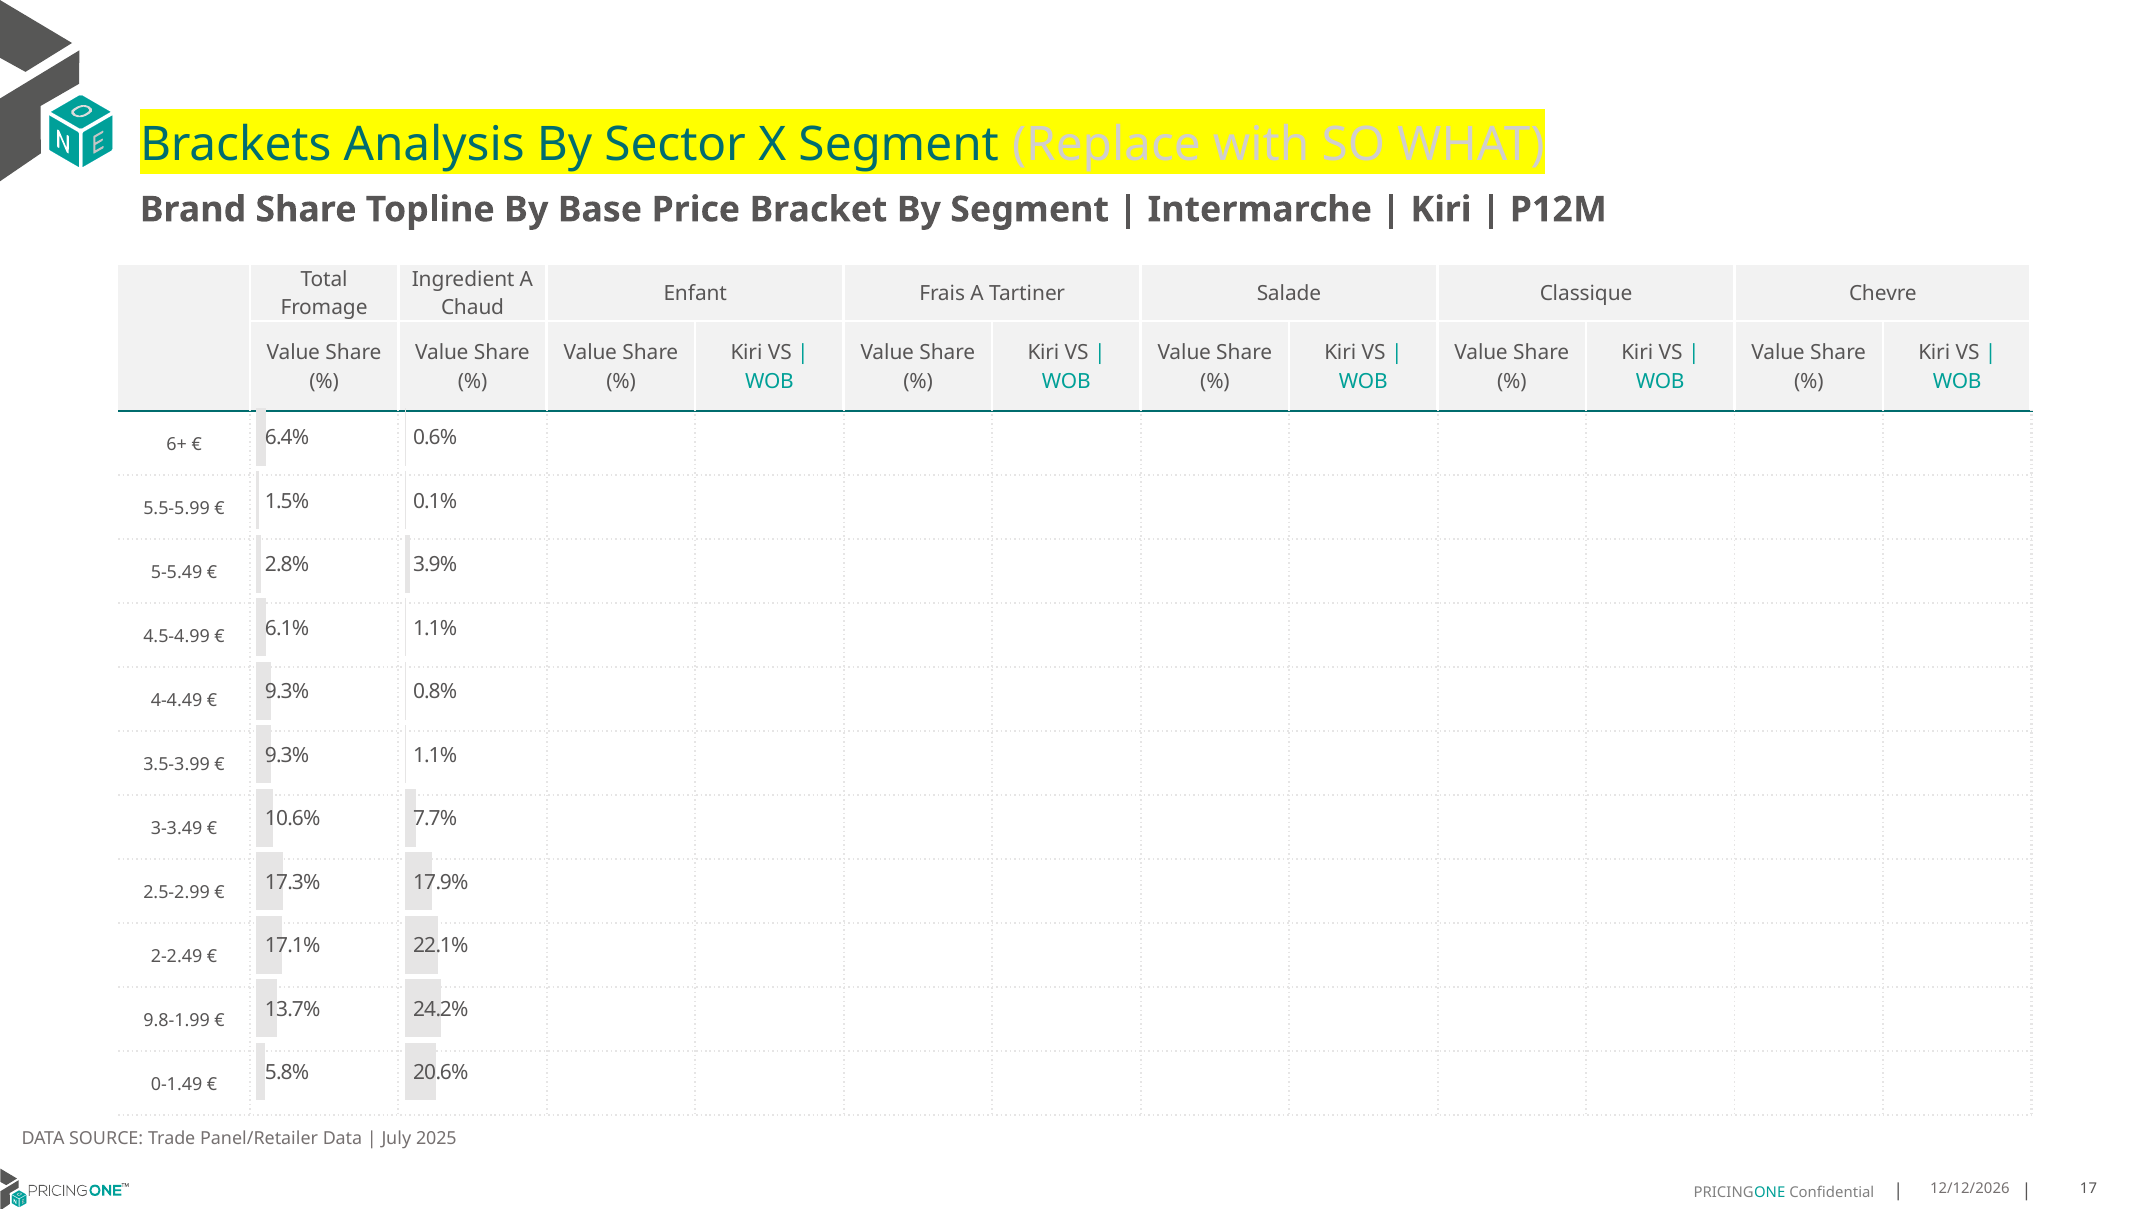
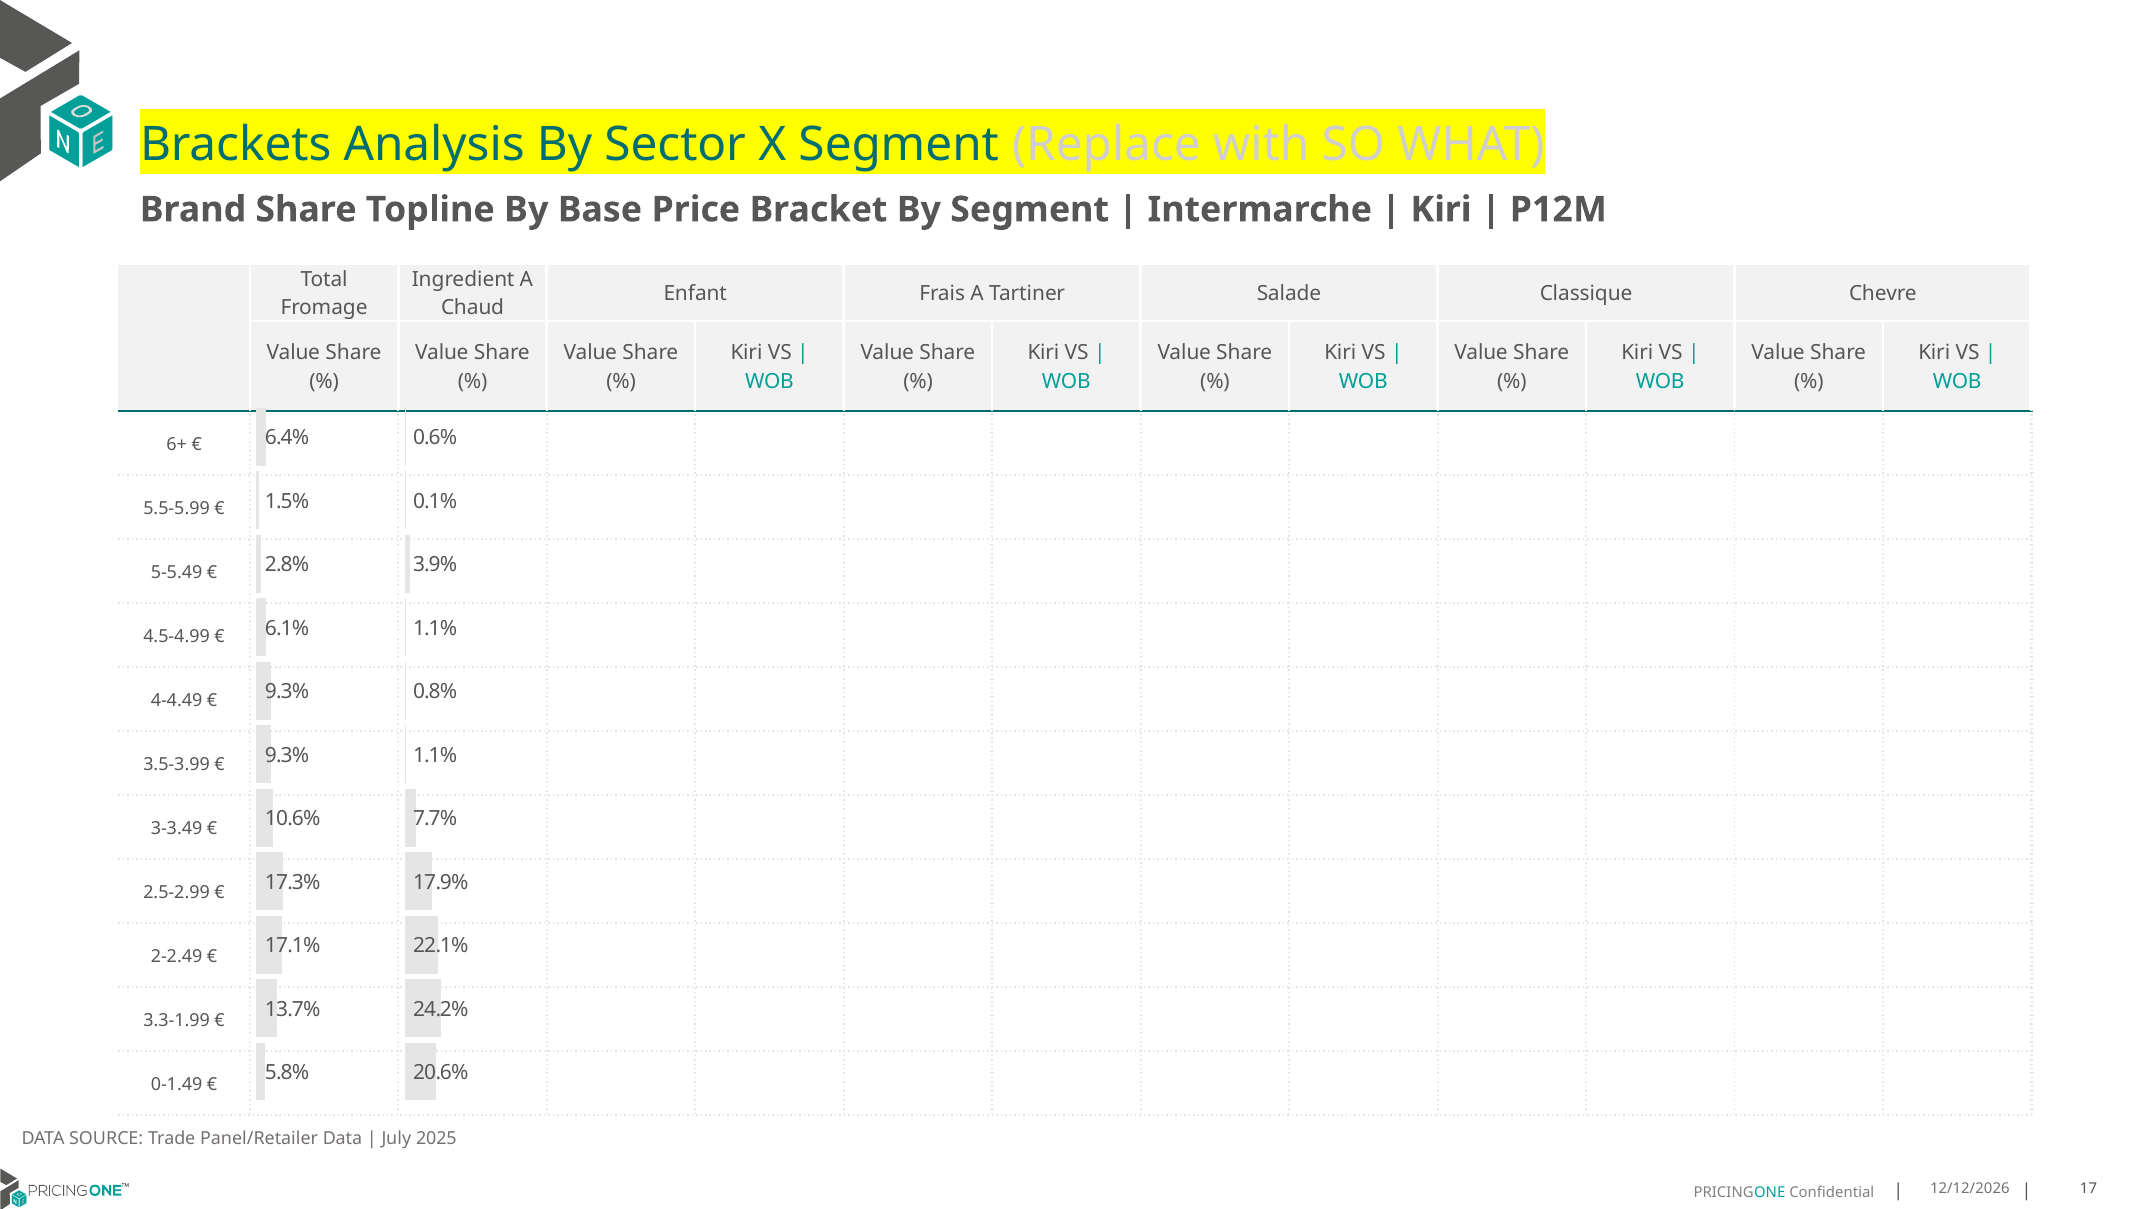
9.8-1.99: 9.8-1.99 -> 3.3-1.99 (177, 1020)
